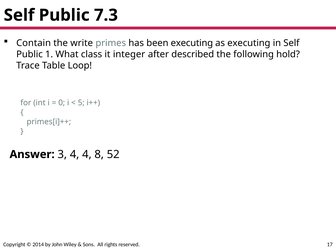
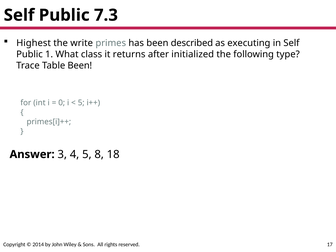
Contain: Contain -> Highest (34, 43)
been executing: executing -> described (192, 43)
integer: integer -> returns (129, 54)
described: described -> initialized (193, 54)
hold: hold -> type (288, 54)
Table Loop: Loop -> Been (80, 66)
4 4: 4 -> 5 (87, 154)
52: 52 -> 18 (113, 154)
